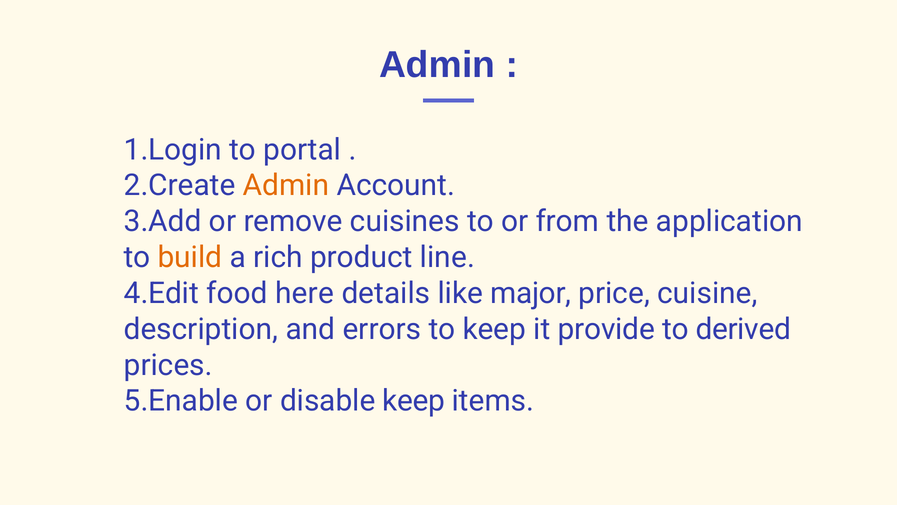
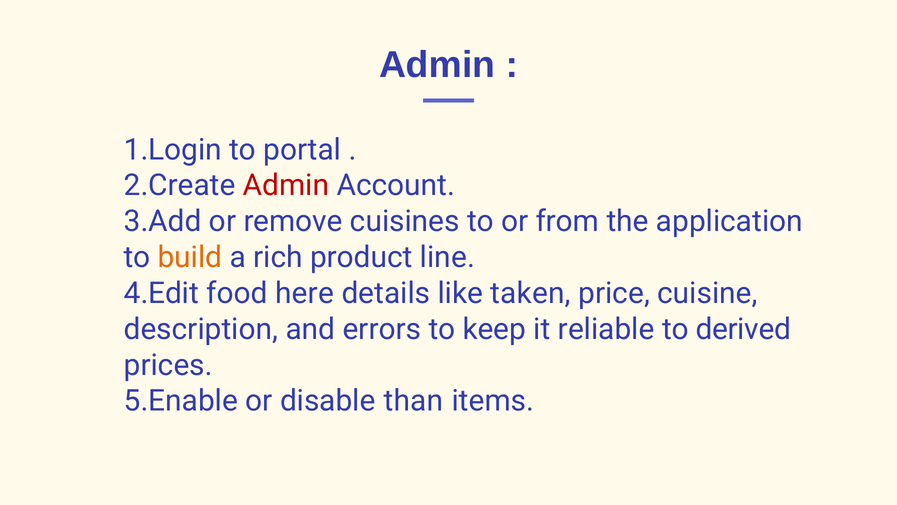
Admin colour: orange -> red (286, 185)
major: major -> taken (531, 293)
provide: provide -> reliable (606, 329)
disable keep: keep -> than (414, 401)
